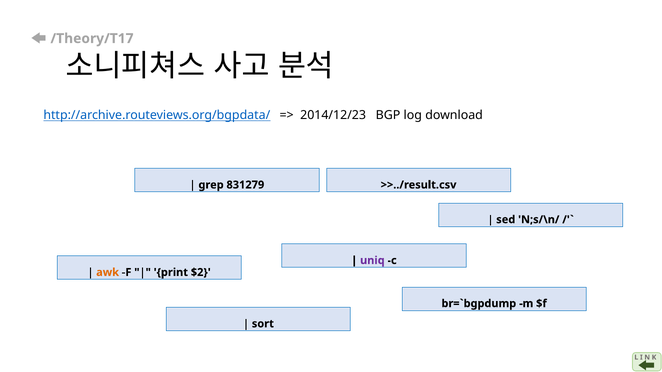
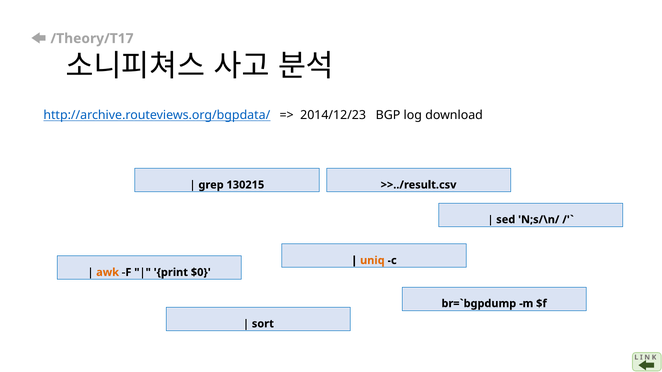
831279: 831279 -> 130215 (245, 185)
uniq colour: purple -> orange (372, 261)
$2: $2 -> $0 (201, 273)
